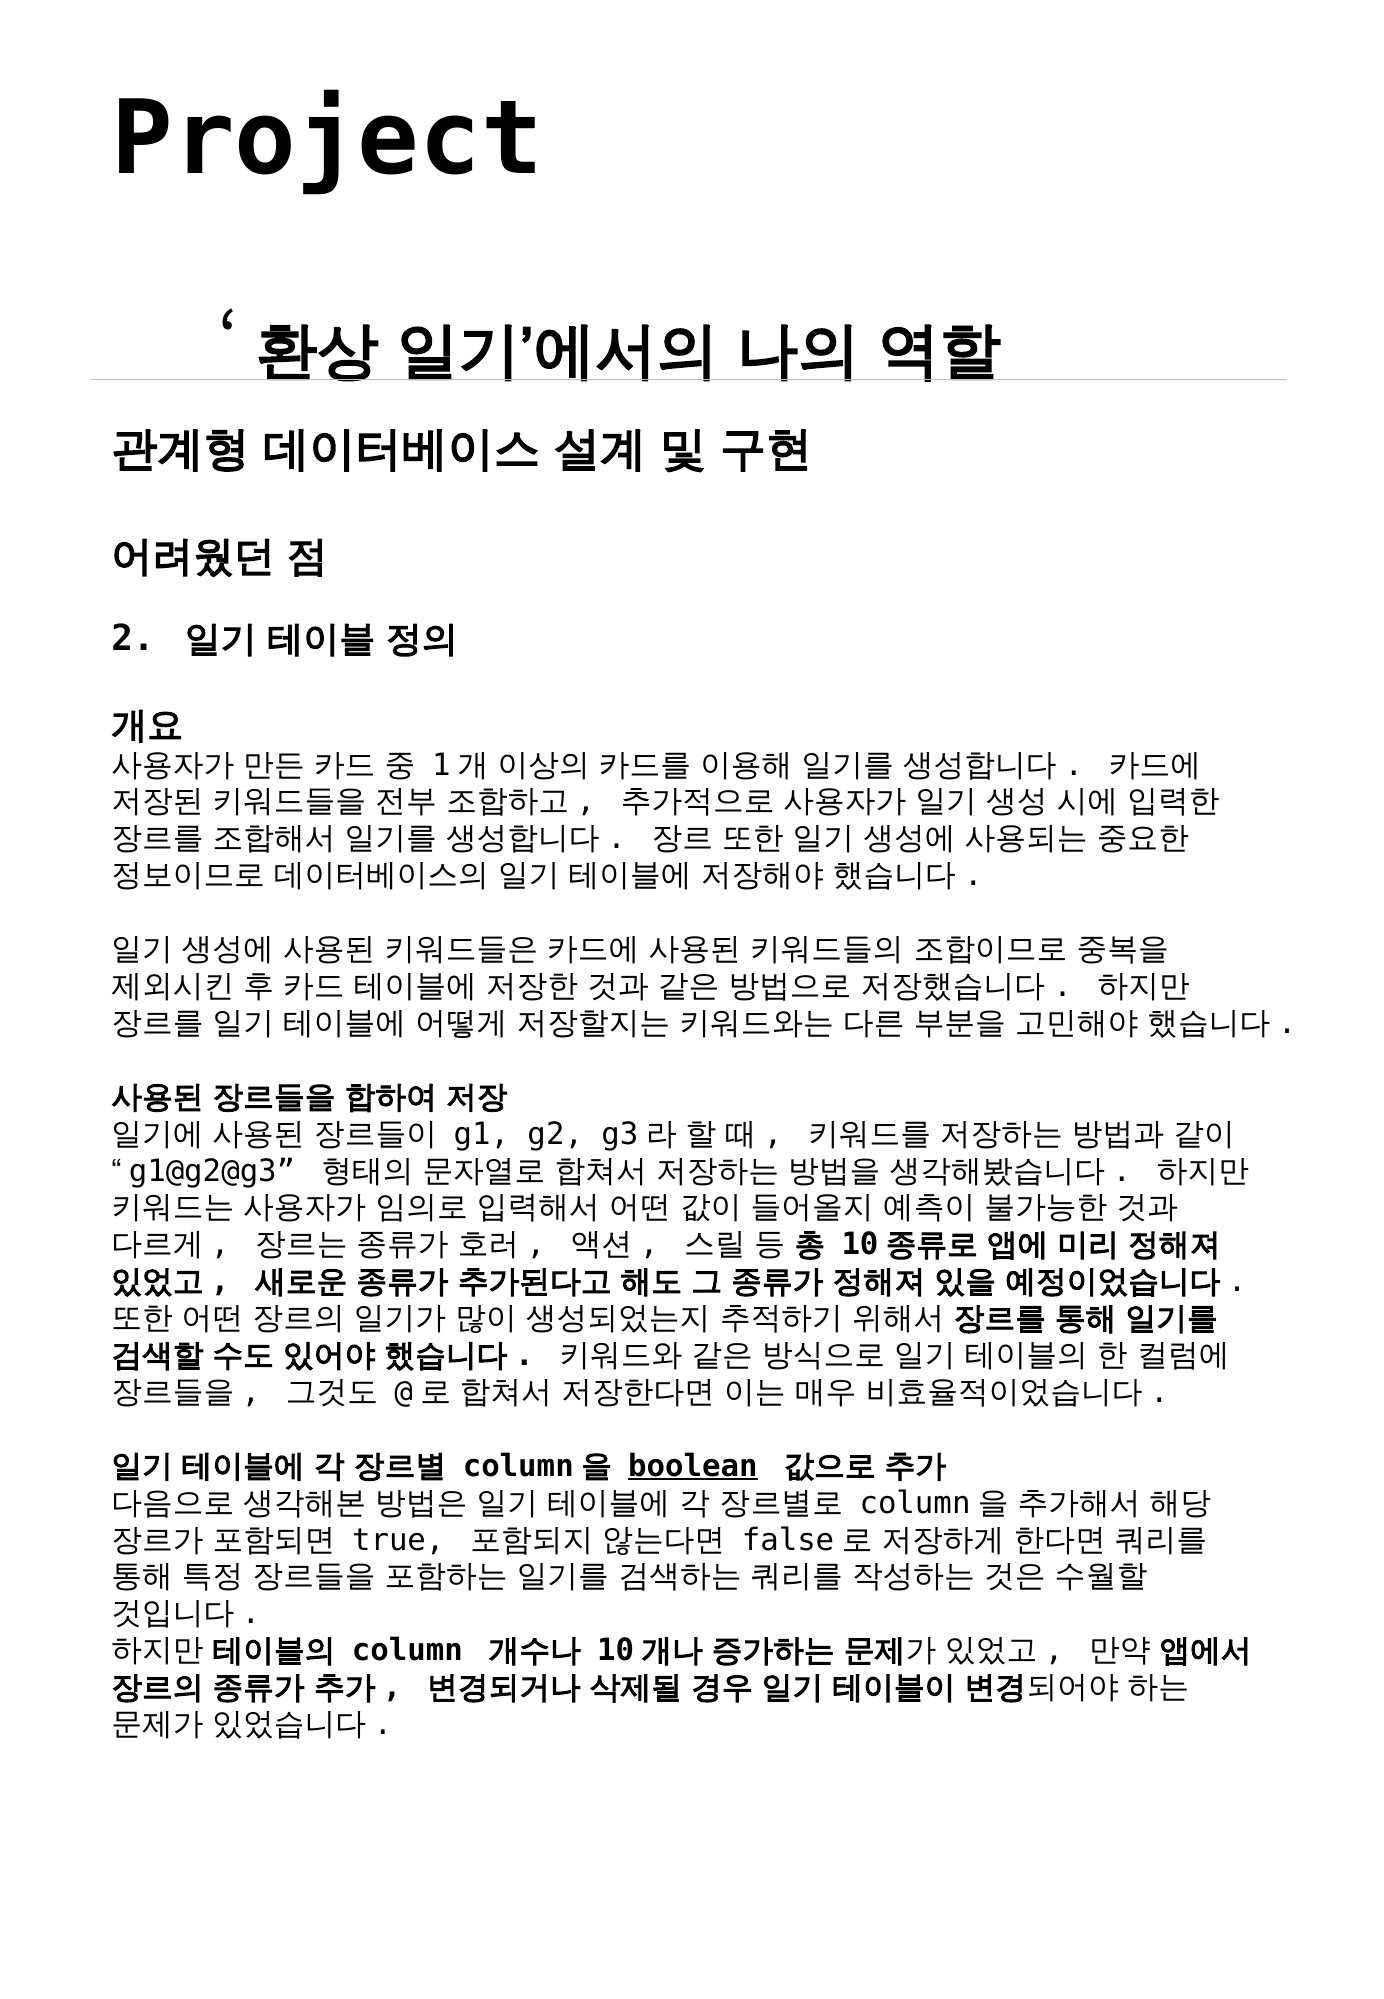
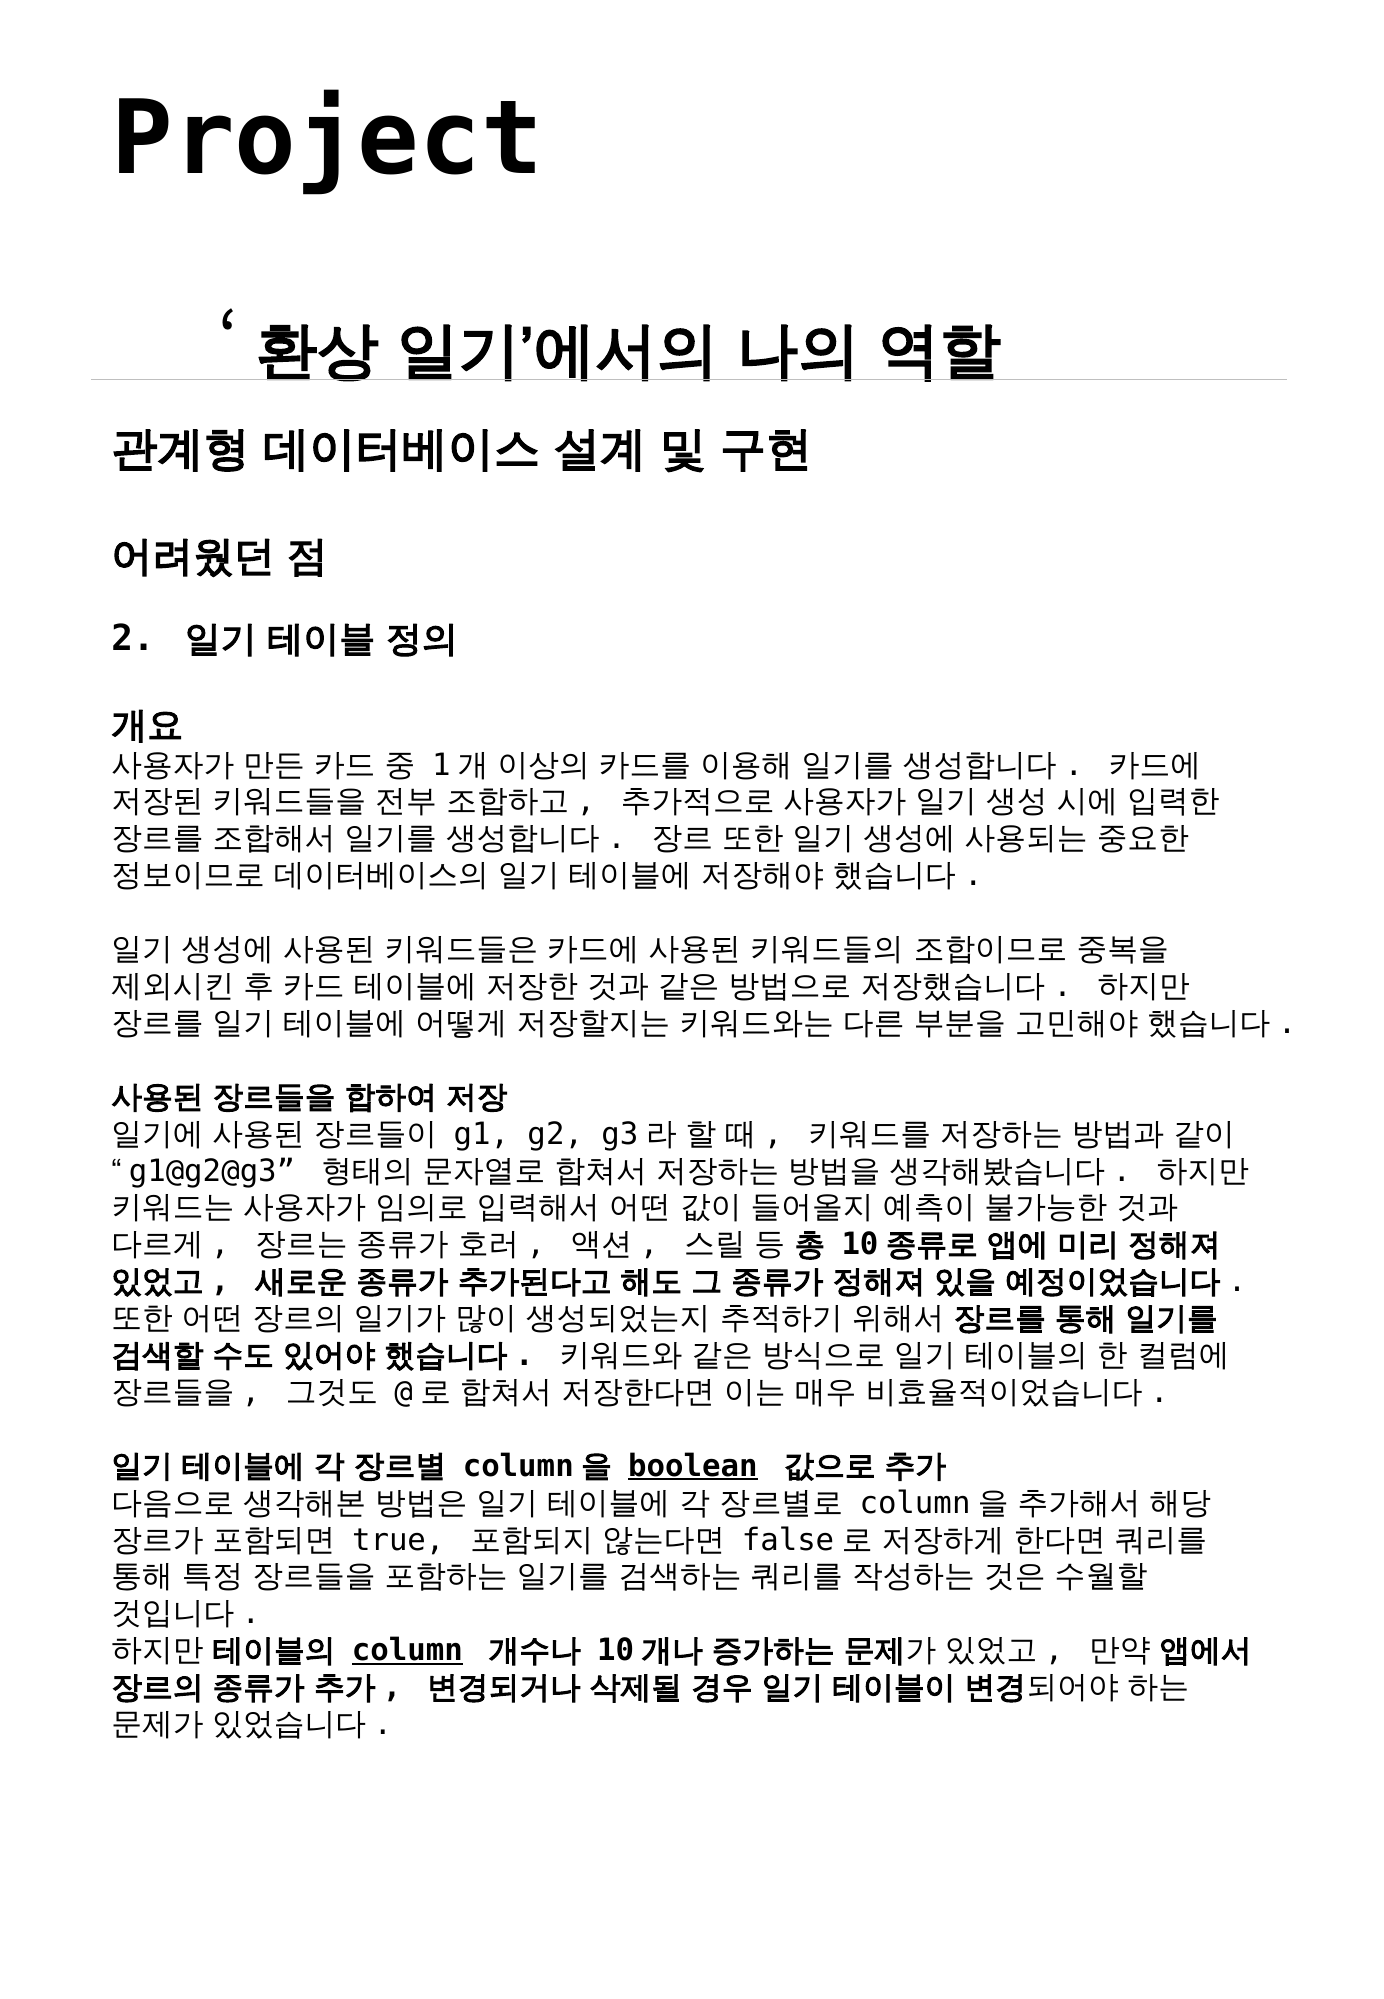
column underline: none -> present (407, 1651)
